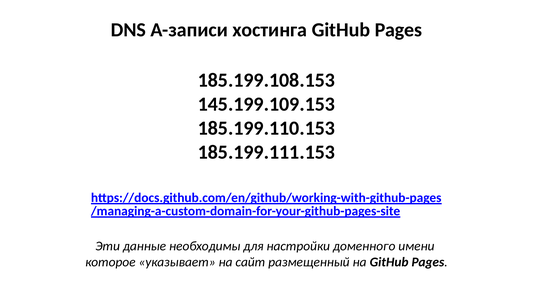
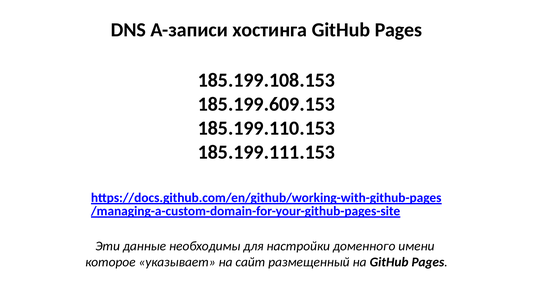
145.199.109.153: 145.199.109.153 -> 185.199.609.153 (266, 104)
